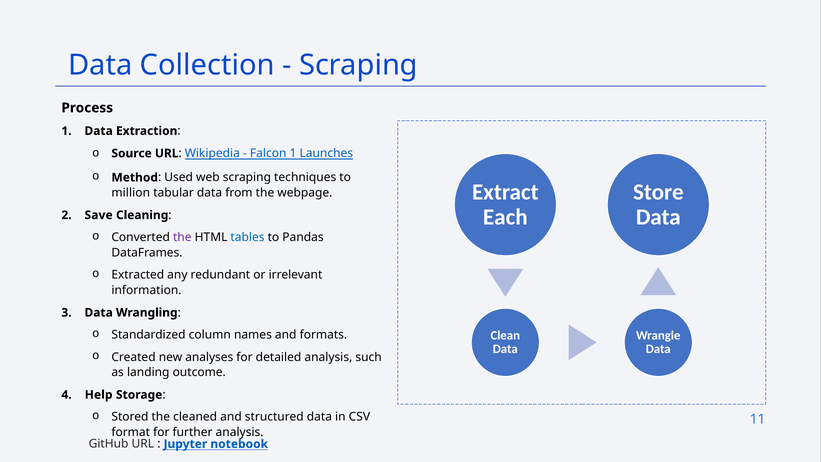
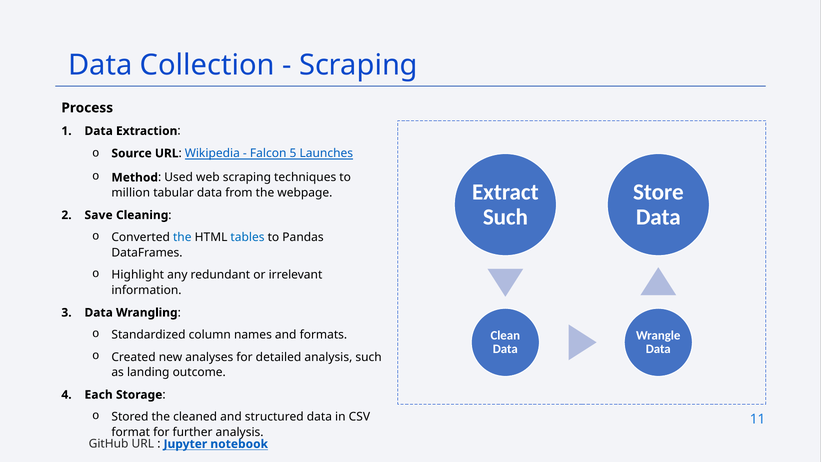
Falcon 1: 1 -> 5 (293, 153)
Each: Each -> Such (505, 217)
the colour: purple -> blue (182, 237)
Extracted: Extracted -> Highlight (138, 275)
Help: Help -> Each (99, 395)
